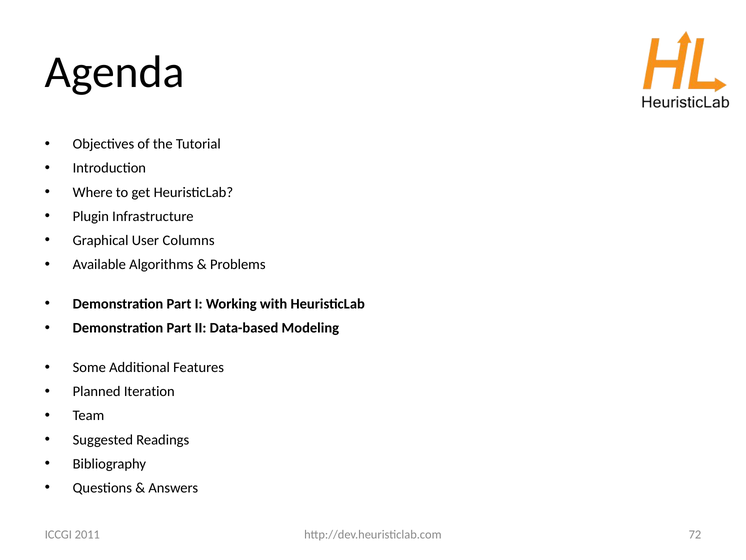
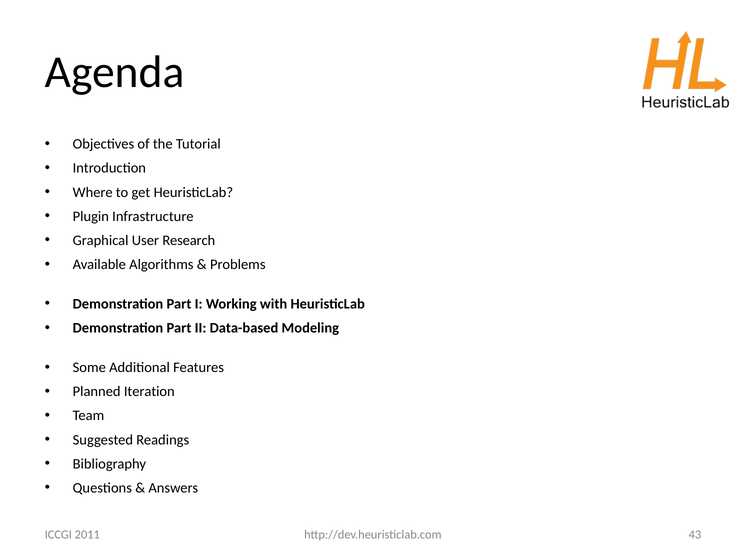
Columns: Columns -> Research (189, 240)
72: 72 -> 43 (695, 534)
